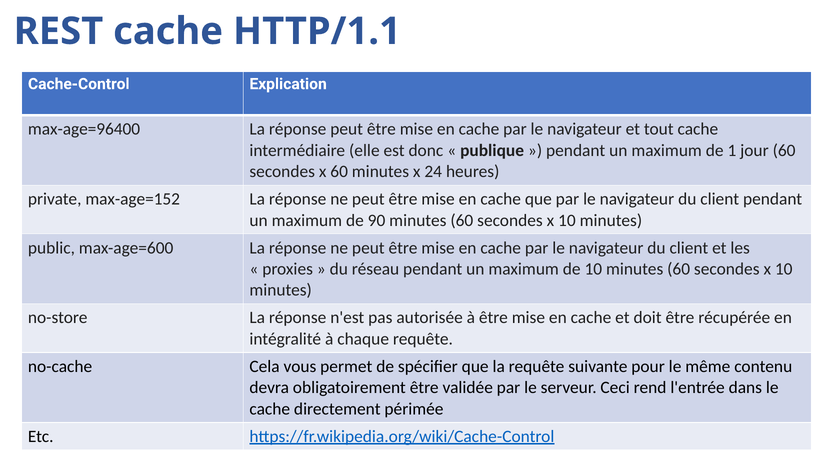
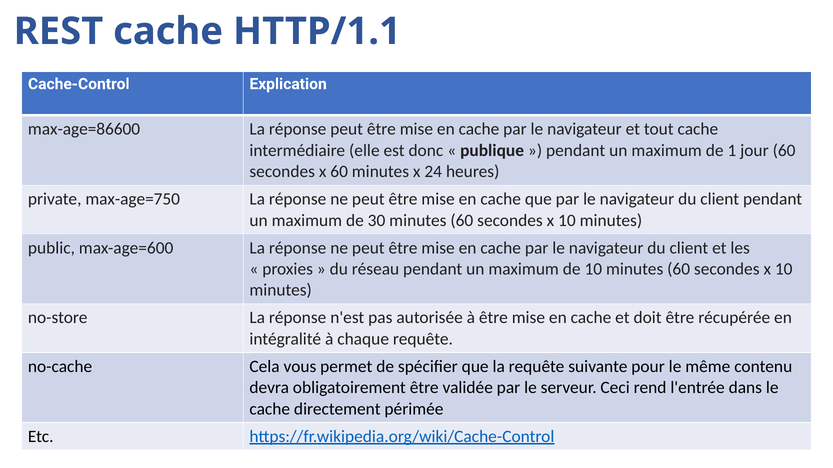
max-age=96400: max-age=96400 -> max-age=86600 (84, 129)
max-age=152: max-age=152 -> max-age=750 (133, 199)
90: 90 -> 30 (377, 221)
